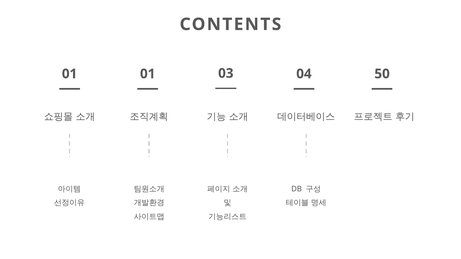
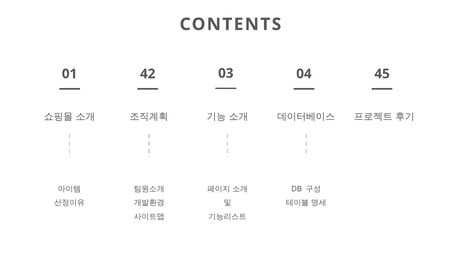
50: 50 -> 45 (382, 74)
01 01: 01 -> 42 (148, 74)
